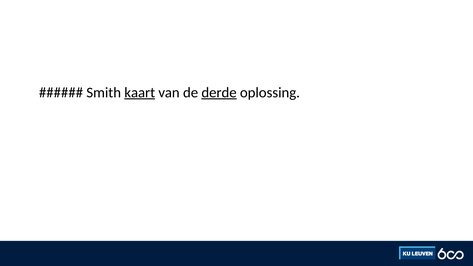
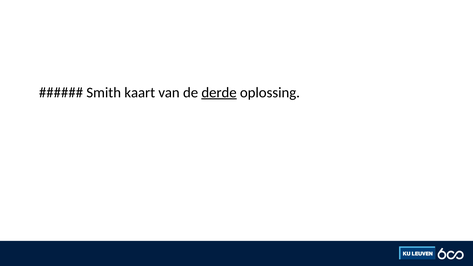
kaart underline: present -> none (140, 93)
